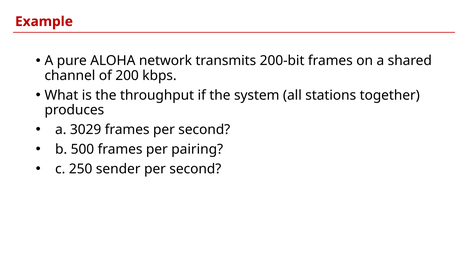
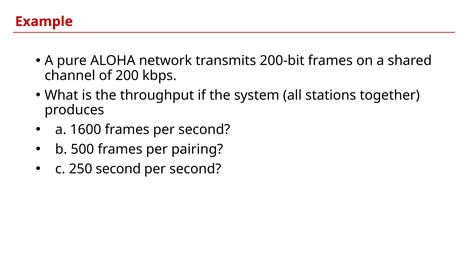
3029: 3029 -> 1600 (86, 130)
250 sender: sender -> second (118, 169)
